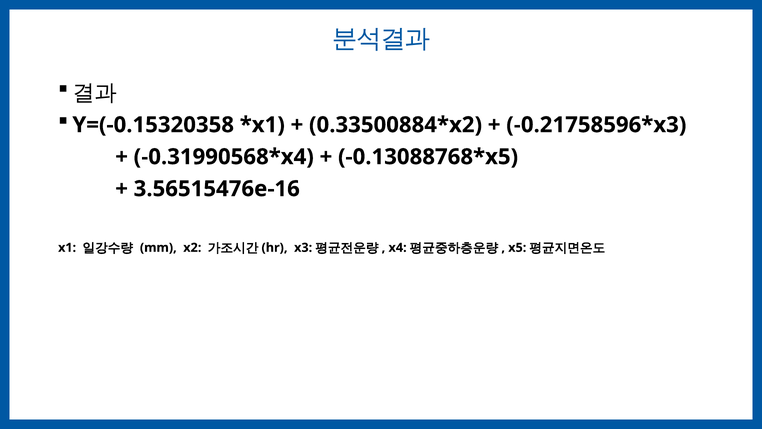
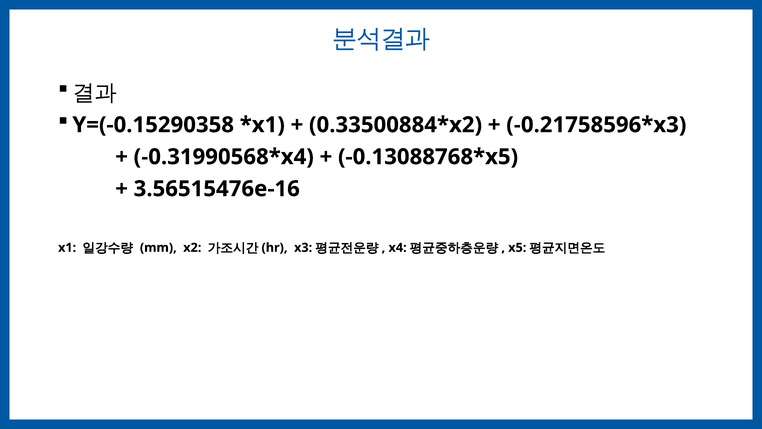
Y=(-0.15320358: Y=(-0.15320358 -> Y=(-0.15290358 (153, 125)
